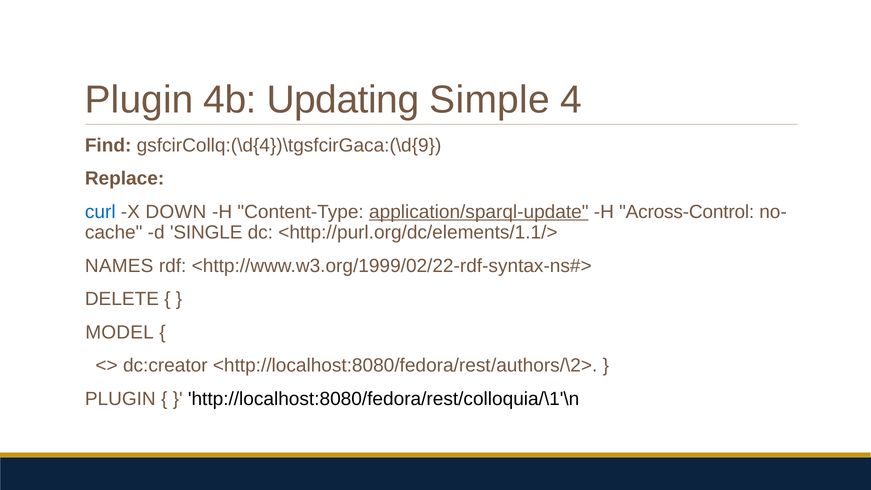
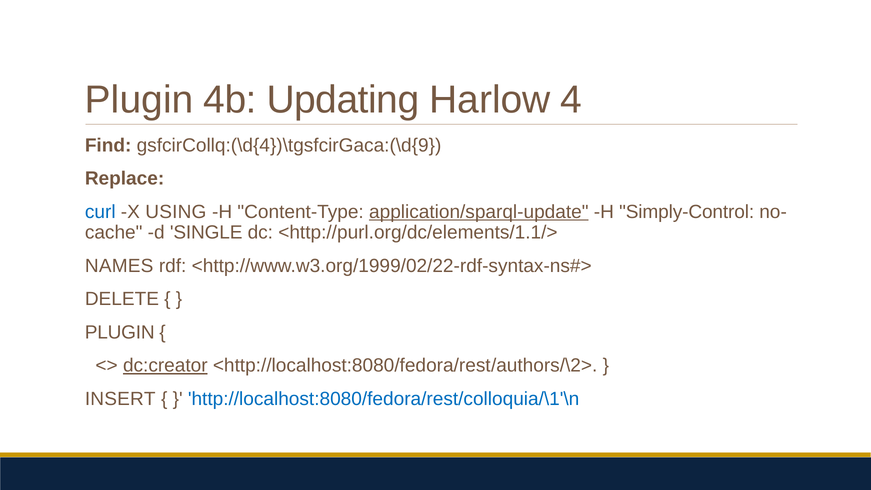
Simple: Simple -> Harlow (490, 100)
DOWN: DOWN -> USING (176, 212)
Across-Control: Across-Control -> Simply-Control (687, 212)
MODEL: MODEL -> PLUGIN (120, 332)
dc:creator underline: none -> present (165, 366)
PLUGIN: PLUGIN -> INSERT (120, 399)
http://localhost:8080/fedora/rest/colloquia/\1'\n colour: black -> blue (384, 399)
